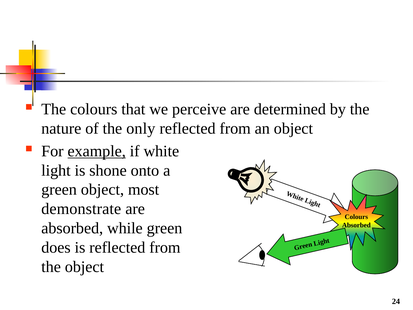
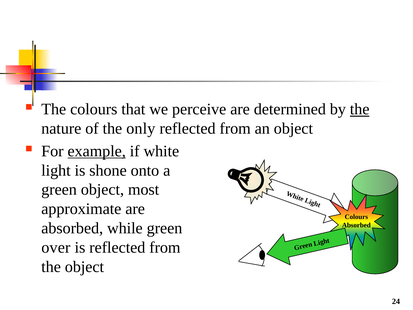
the underline: none -> present (360, 109)
demonstrate: demonstrate -> approximate (81, 209)
does: does -> over (56, 247)
